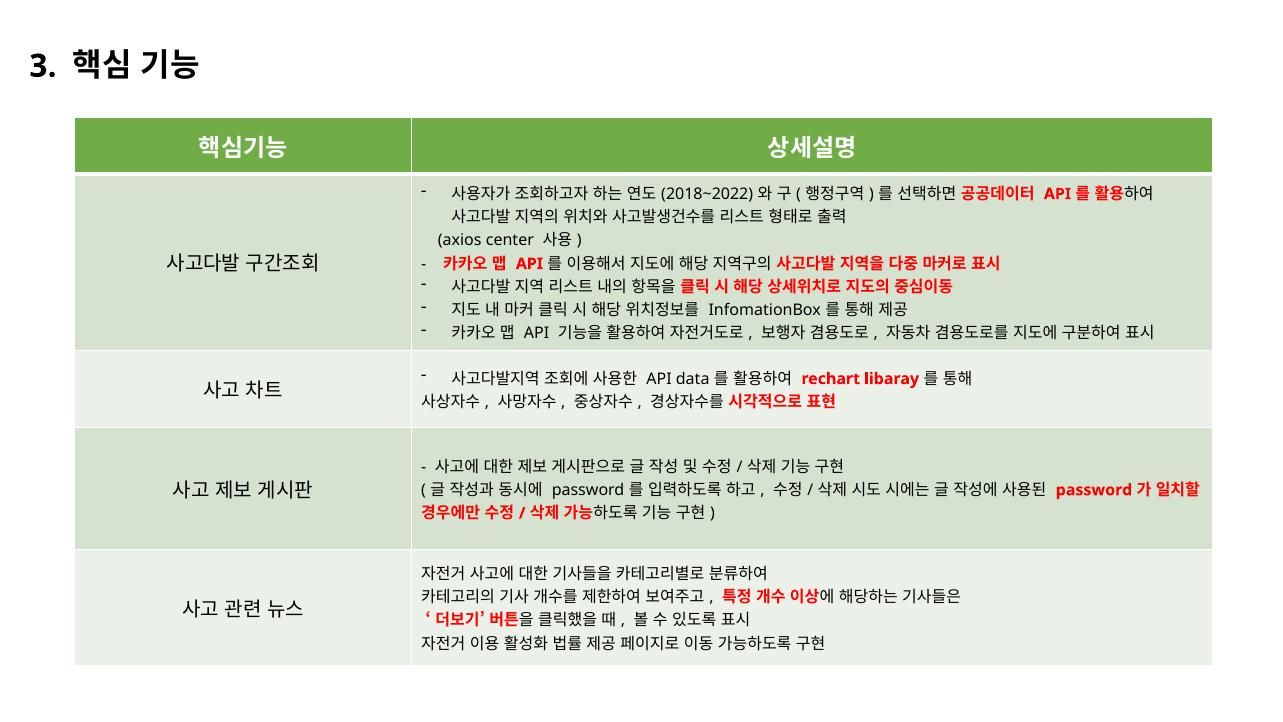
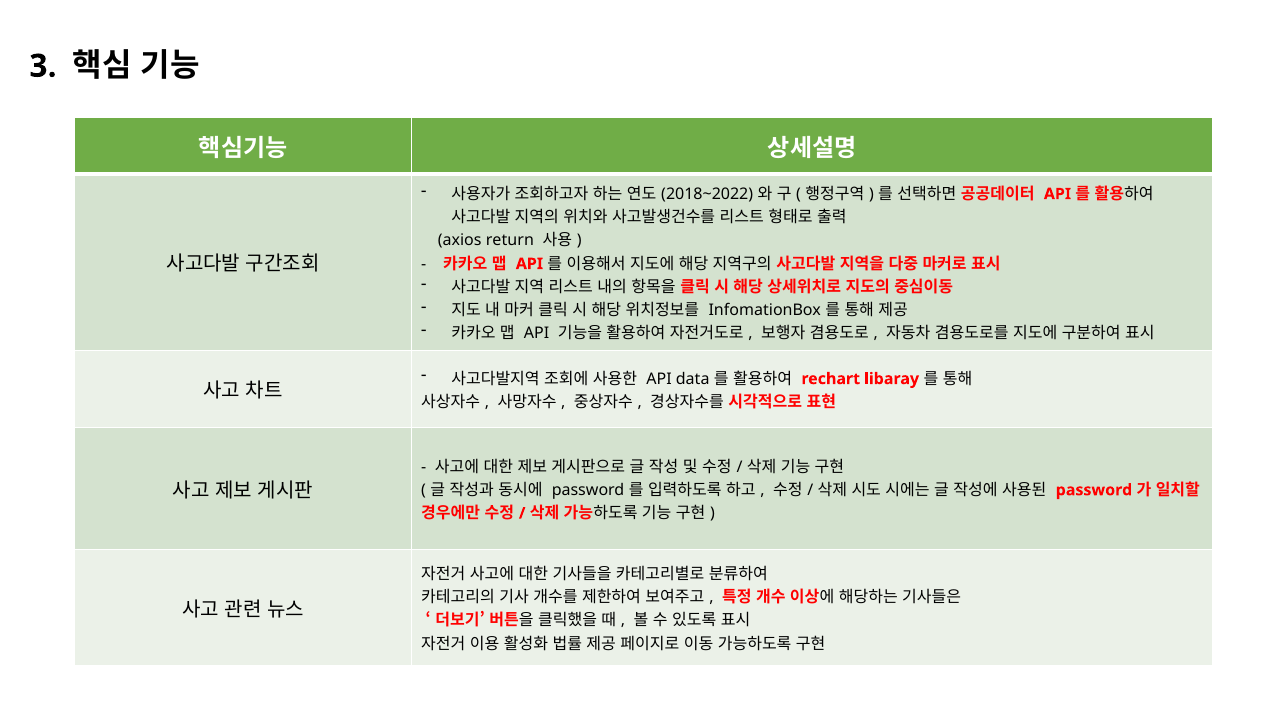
center: center -> return (510, 240)
